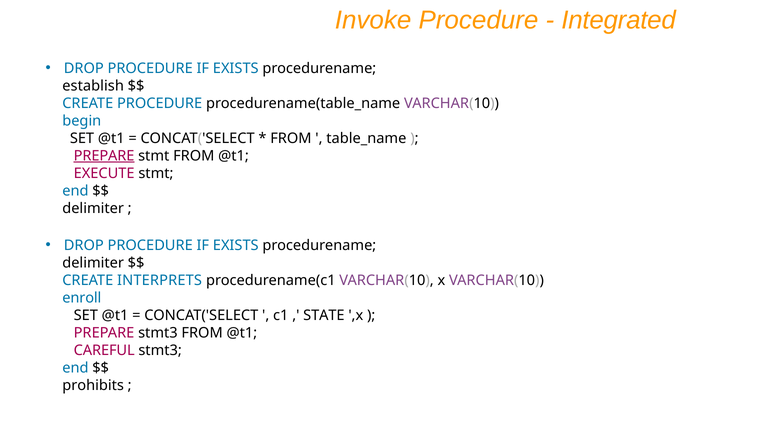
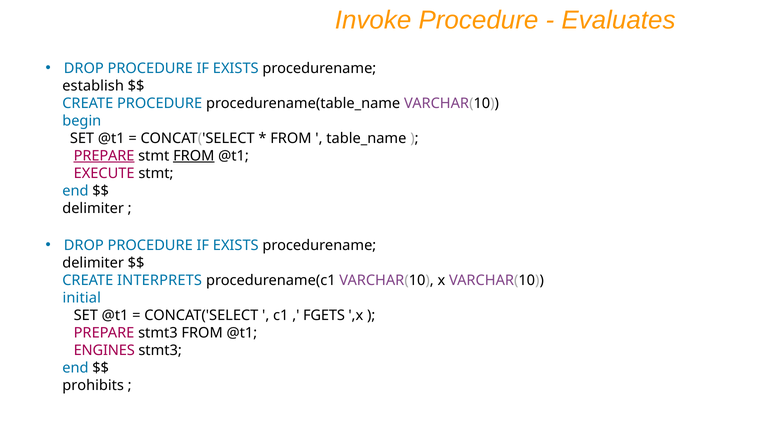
Integrated: Integrated -> Evaluates (618, 20)
FROM underline: none -> present (194, 156)
enroll: enroll -> initial (82, 298)
STATE: STATE -> FGETS (324, 316)
CAREFUL: CAREFUL -> ENGINES (104, 351)
